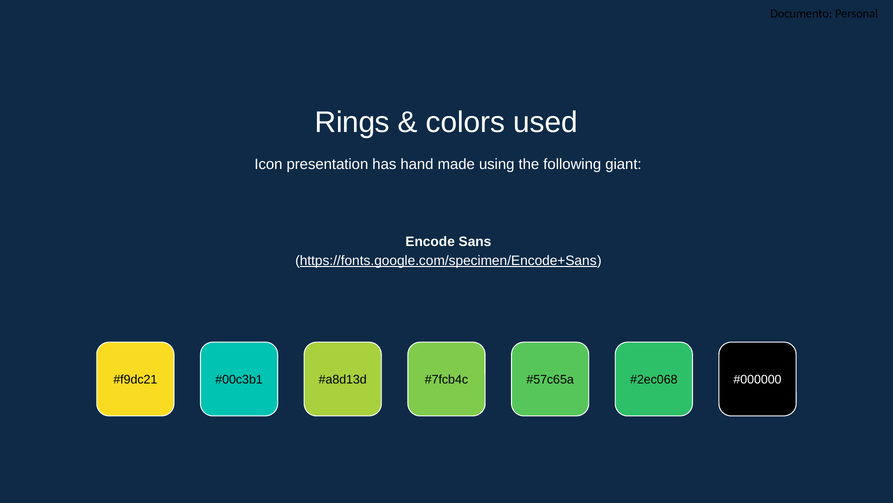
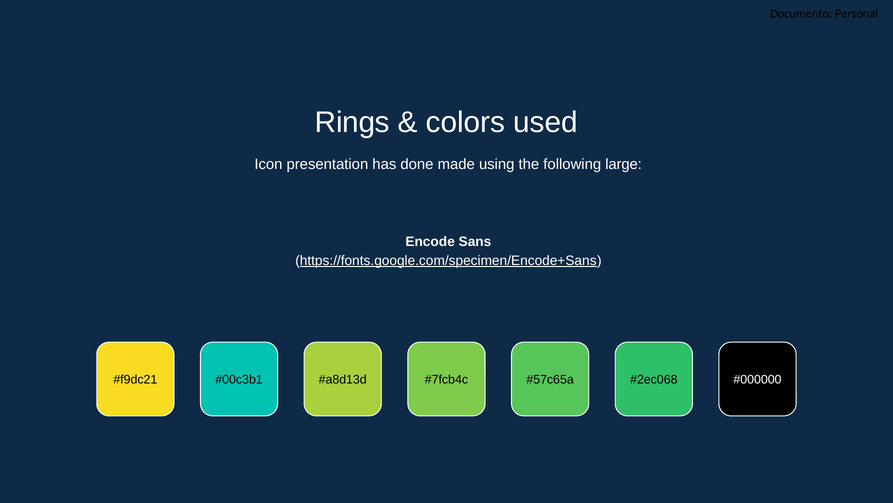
hand: hand -> done (417, 164)
giant: giant -> large (624, 164)
